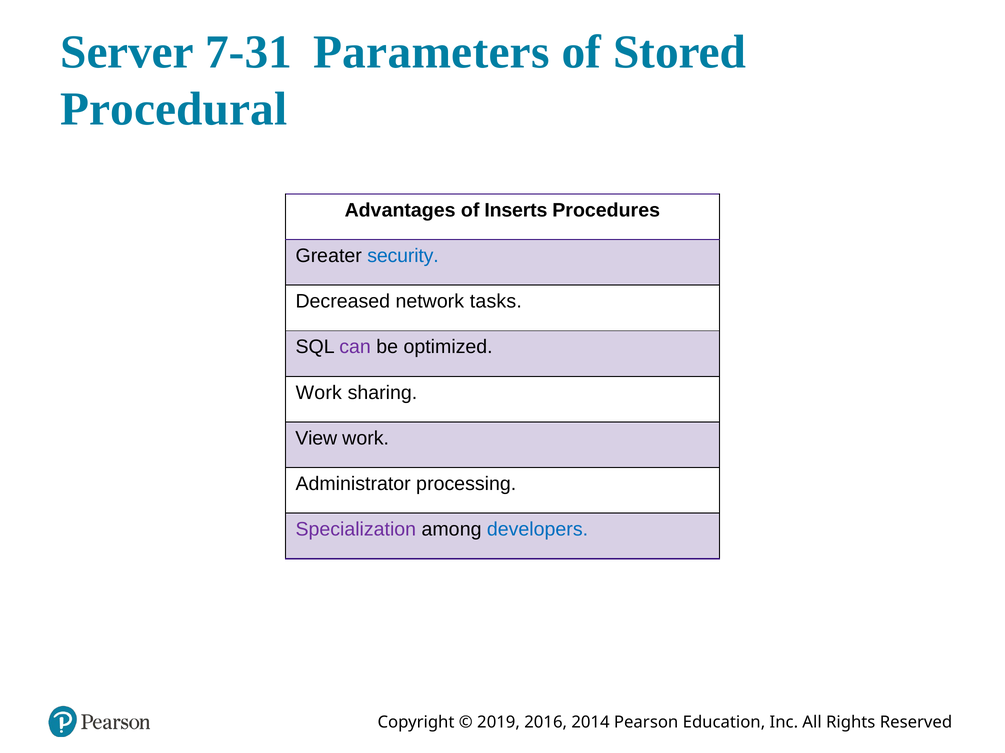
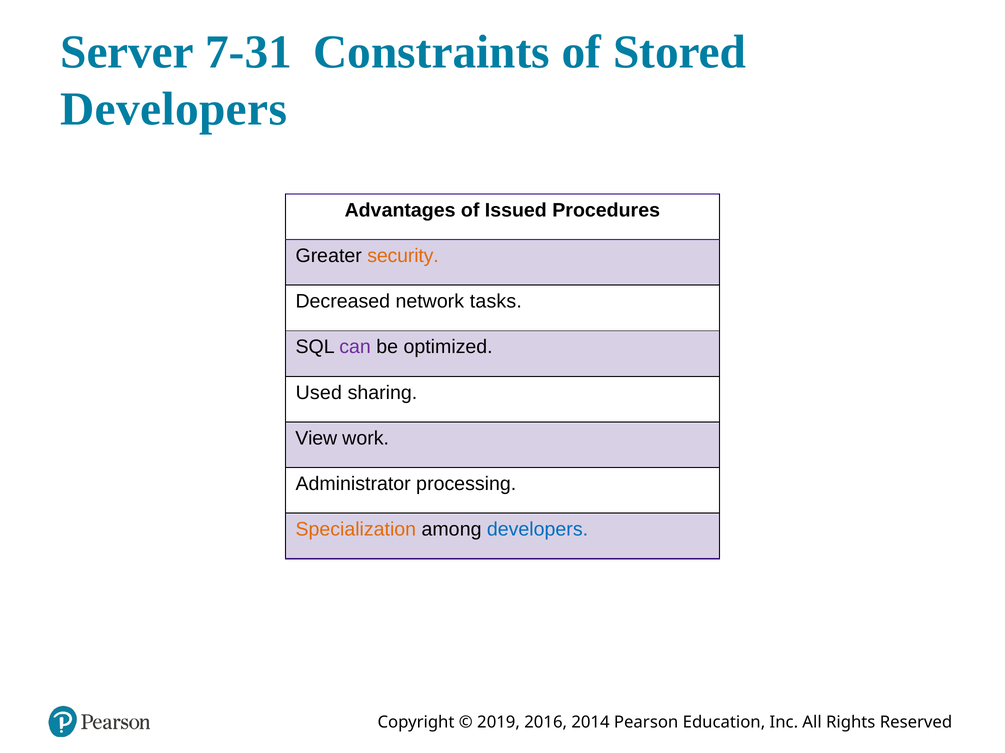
Parameters: Parameters -> Constraints (432, 52)
Procedural: Procedural -> Developers (174, 109)
Inserts: Inserts -> Issued (516, 210)
security colour: blue -> orange (403, 256)
Work: Work -> Used (319, 393)
Specialization colour: purple -> orange (356, 530)
